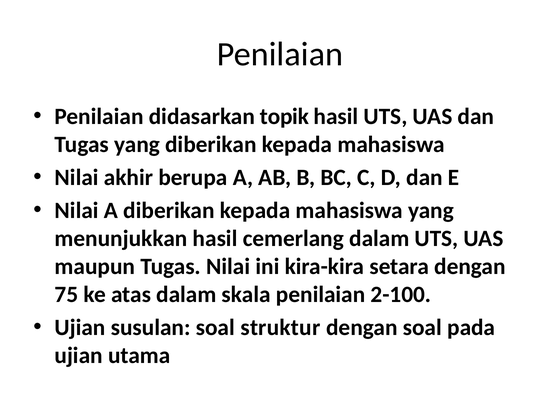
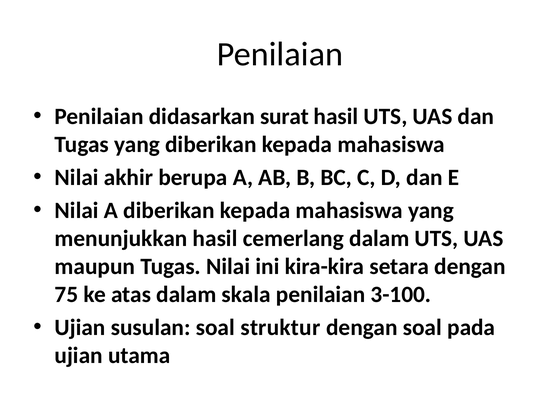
topik: topik -> surat (284, 116)
2-100: 2-100 -> 3-100 (401, 294)
